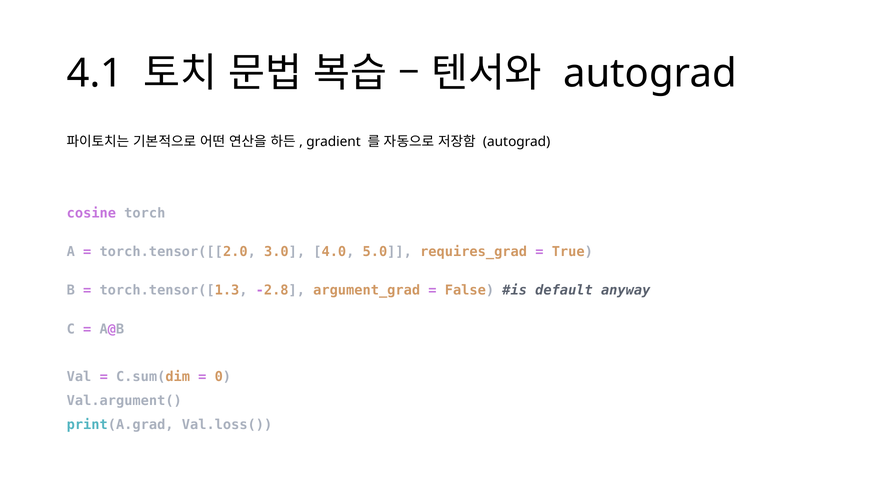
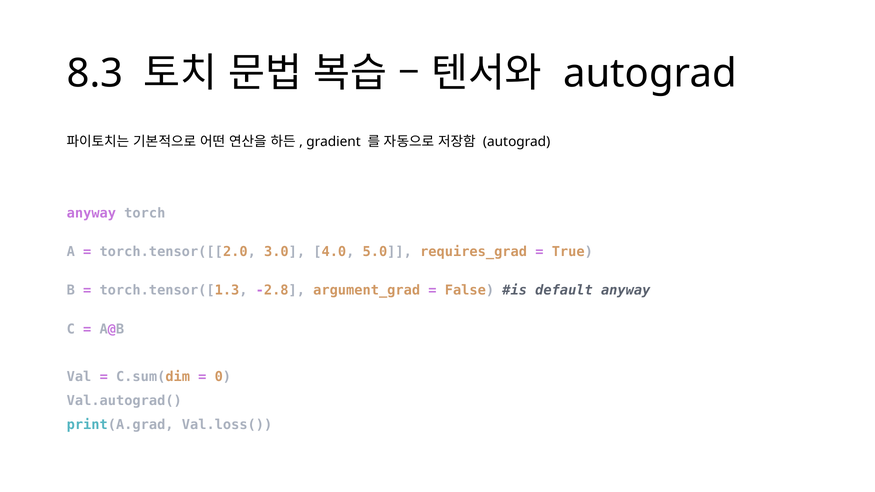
4.1: 4.1 -> 8.3 (95, 74)
cosine: cosine -> anyway (91, 213)
Val.argument(: Val.argument( -> Val.autograd( (124, 401)
